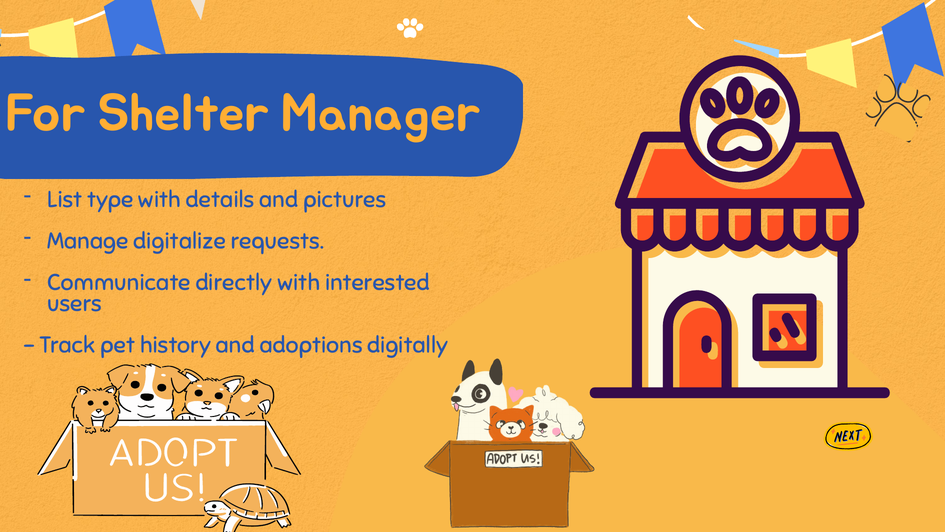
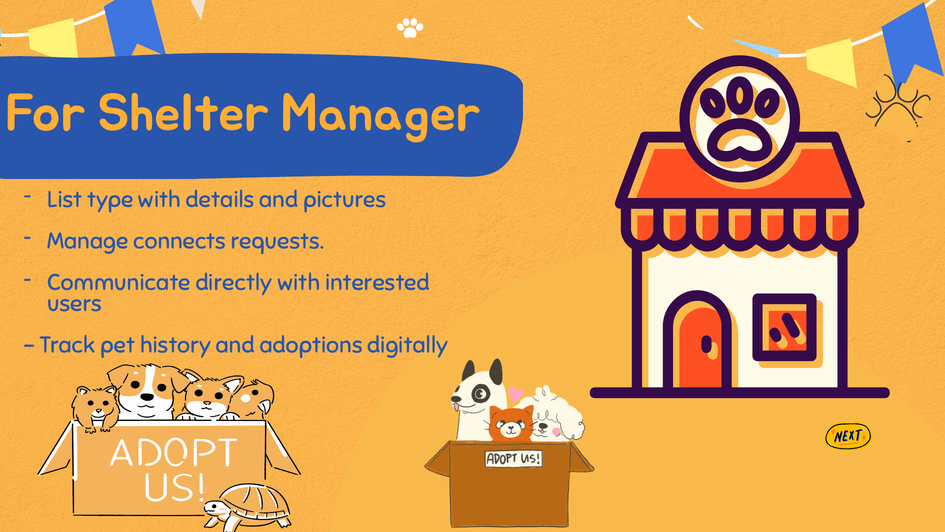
digitalize: digitalize -> connects (180, 241)
